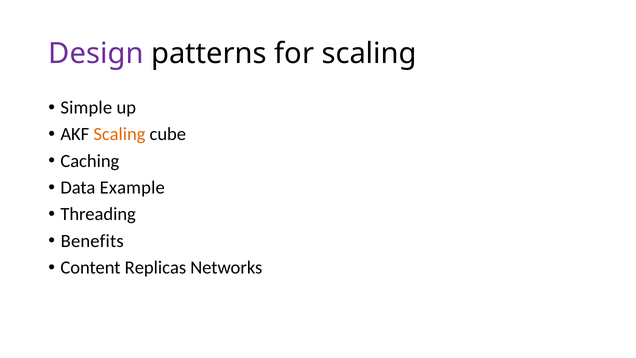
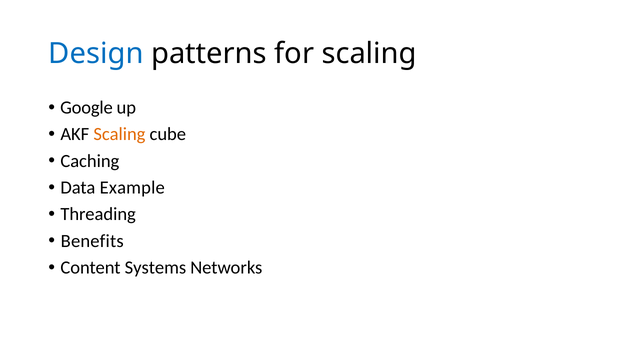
Design colour: purple -> blue (96, 53)
Simple: Simple -> Google (86, 108)
Replicas: Replicas -> Systems (155, 268)
